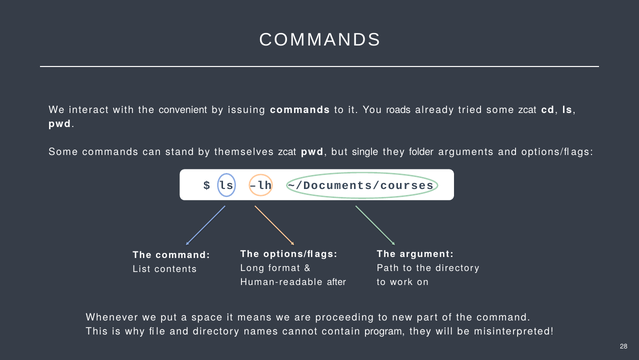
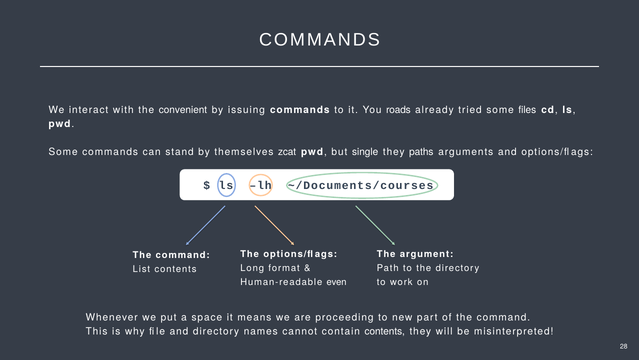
some zcat: zcat -> files (527, 110)
folder: folder -> paths (421, 152)
after: after -> even (337, 282)
contain program: program -> contents (385, 331)
